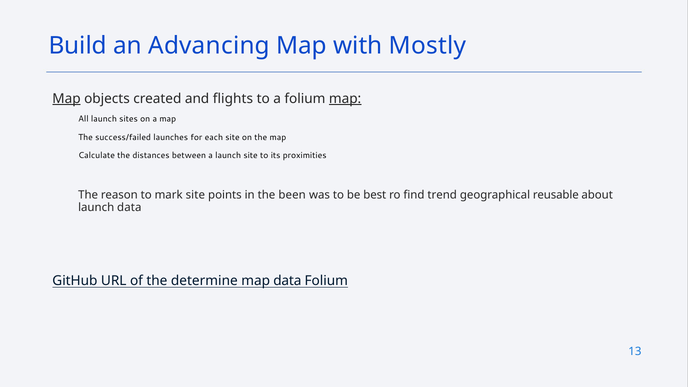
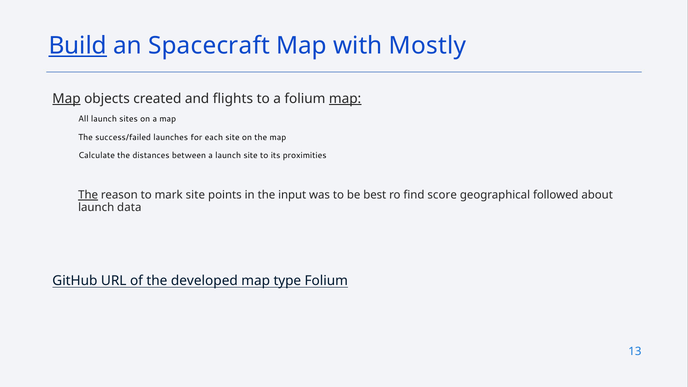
Build underline: none -> present (78, 46)
Advancing: Advancing -> Spacecraft (209, 46)
The underline: none -> present (88, 195)
been: been -> input (292, 195)
trend: trend -> score (442, 195)
reusable: reusable -> followed (556, 195)
determine: determine -> developed (204, 281)
map data: data -> type (287, 281)
